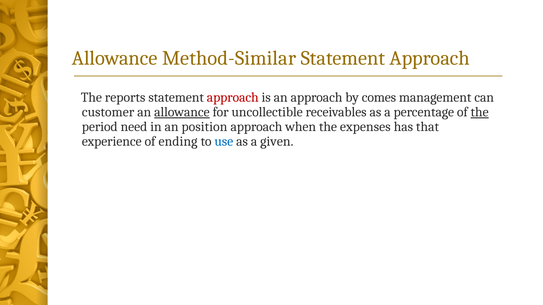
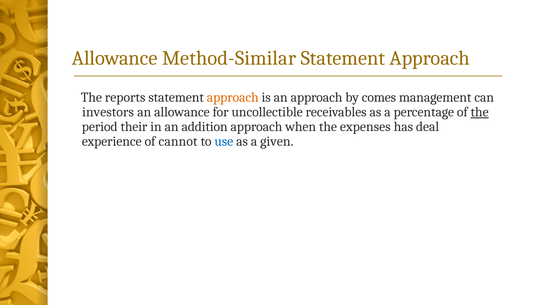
approach colour: red -> orange (233, 98)
customer: customer -> investors (108, 112)
allowance underline: present -> none (182, 112)
need: need -> their (134, 127)
position: position -> addition (205, 127)
that: that -> deal (428, 127)
ending: ending -> cannot (178, 142)
